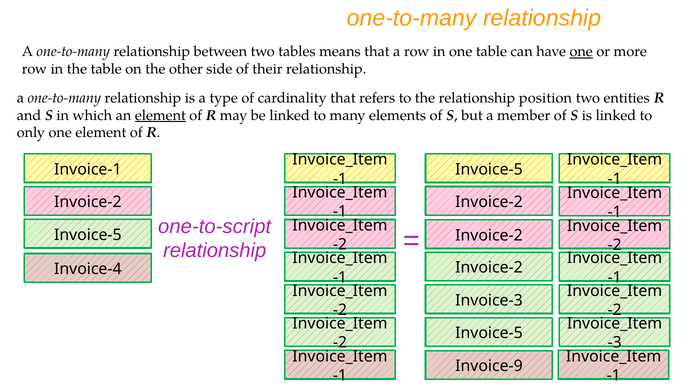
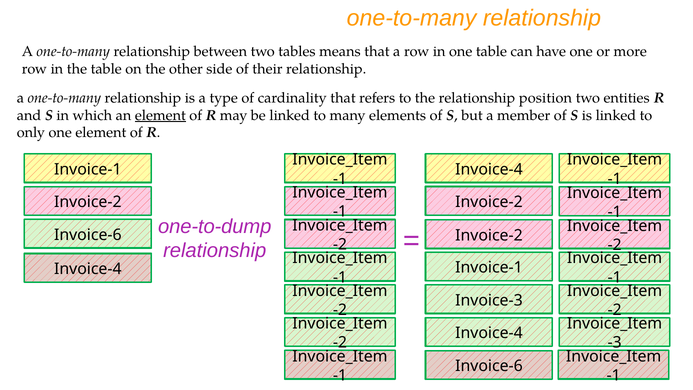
one underline: present -> none (581, 52)
Invoice-5: Invoice-5 -> Invoice-4 (489, 169)
one-to-script: one-to-script -> one-to-dump (215, 226)
Invoice-5: Invoice-5 -> Invoice-6 (88, 235)
Invoice-2: Invoice-2 -> Invoice-1 (489, 267)
Invoice-5: Invoice-5 -> Invoice-4 (489, 333)
Invoice-9: Invoice-9 -> Invoice-6 (489, 366)
